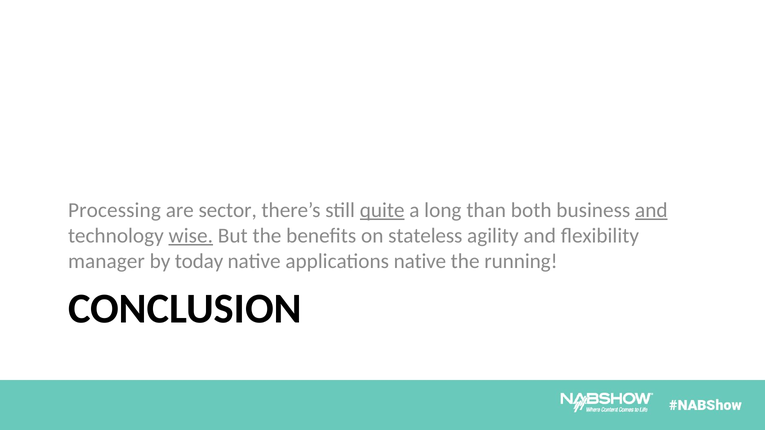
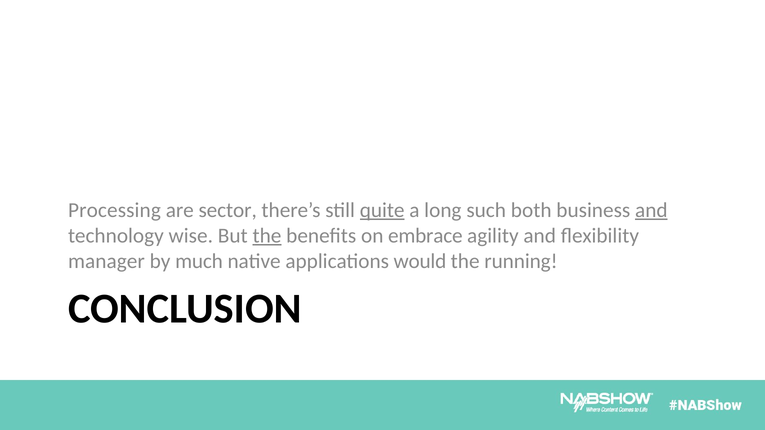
than: than -> such (486, 210)
wise underline: present -> none (191, 236)
the underline: none -> present (267, 236)
stateless: stateless -> embrace (425, 236)
today: today -> much (199, 261)
applications native: native -> would (420, 261)
